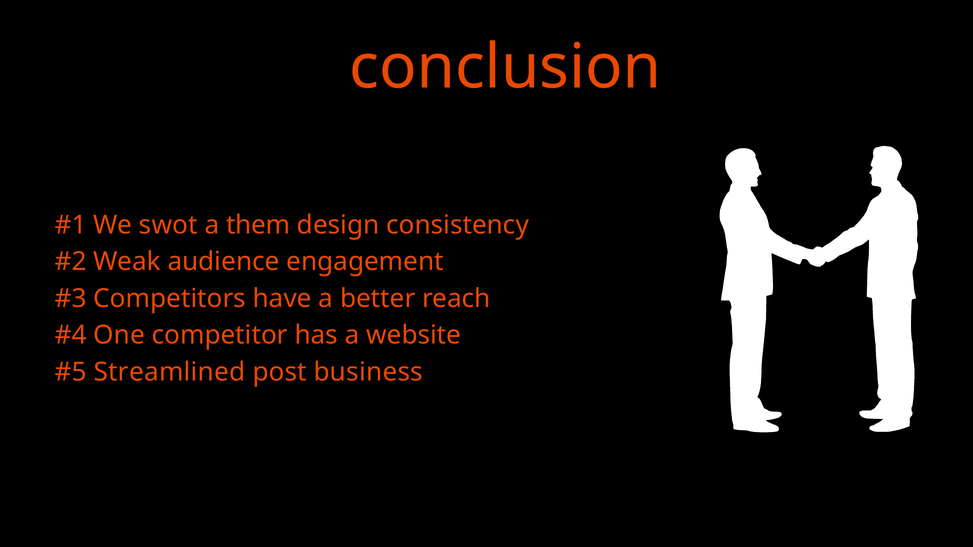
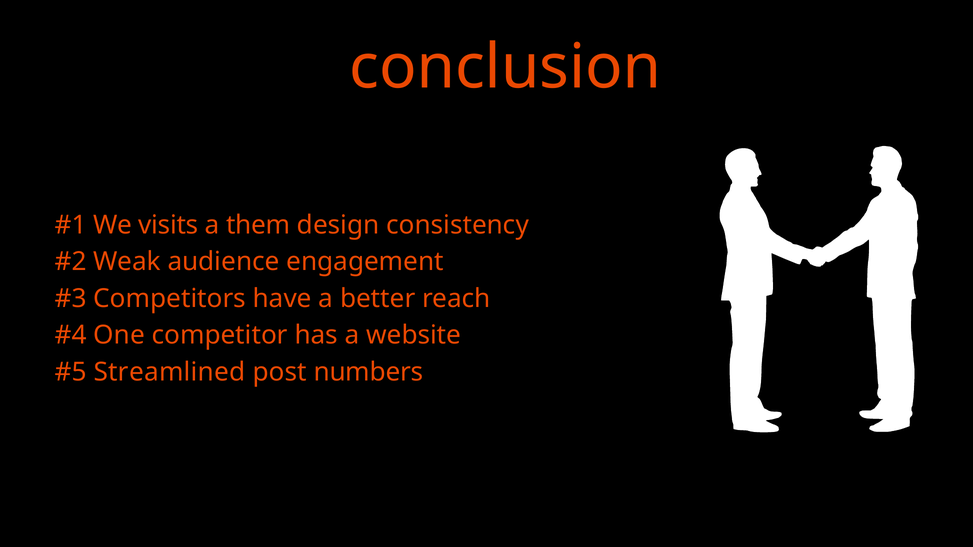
swot: swot -> visits (168, 225)
business: business -> numbers (368, 372)
